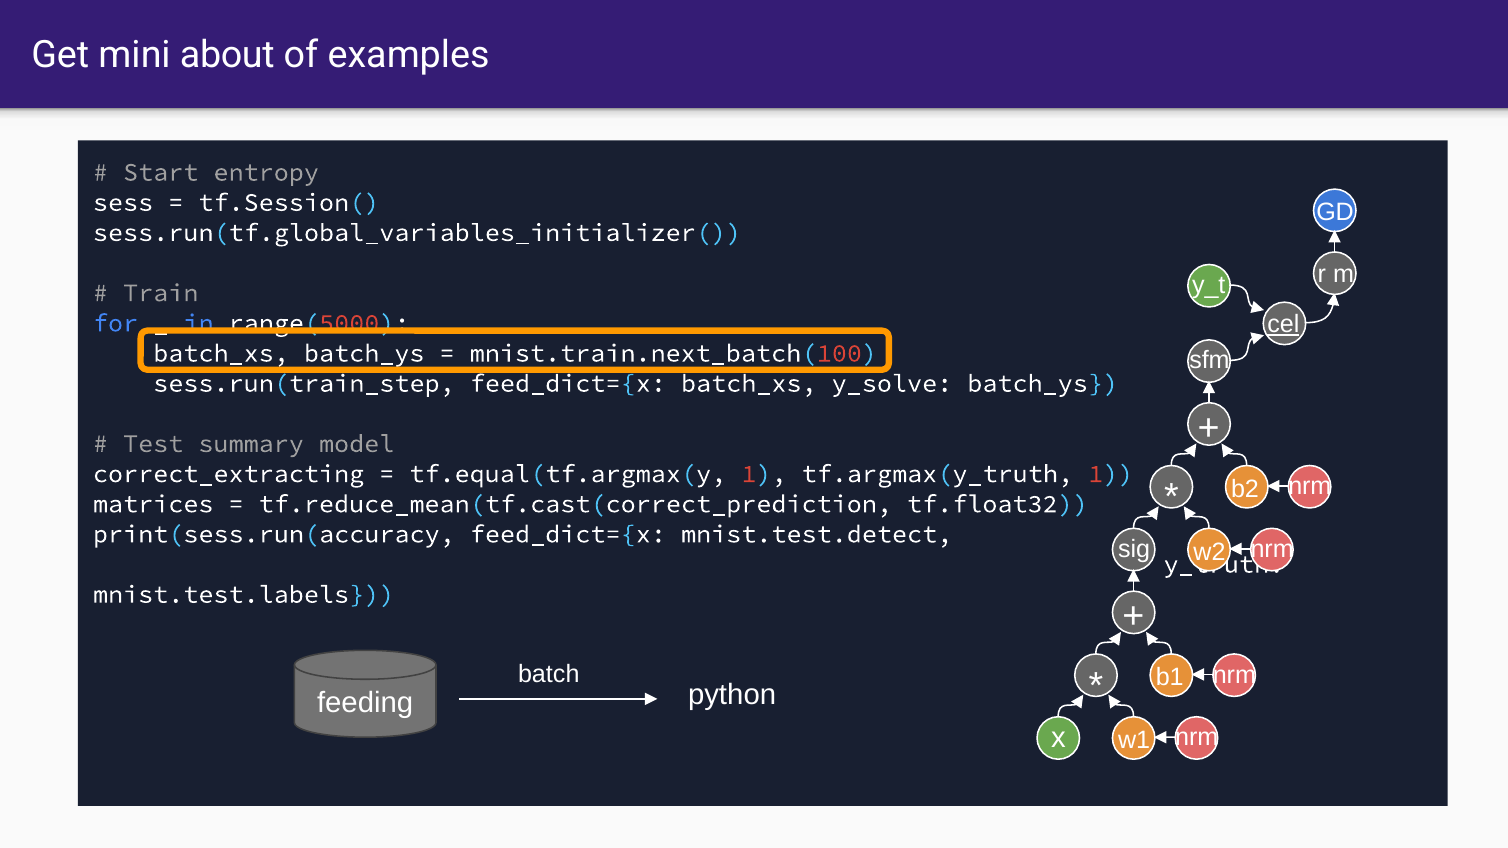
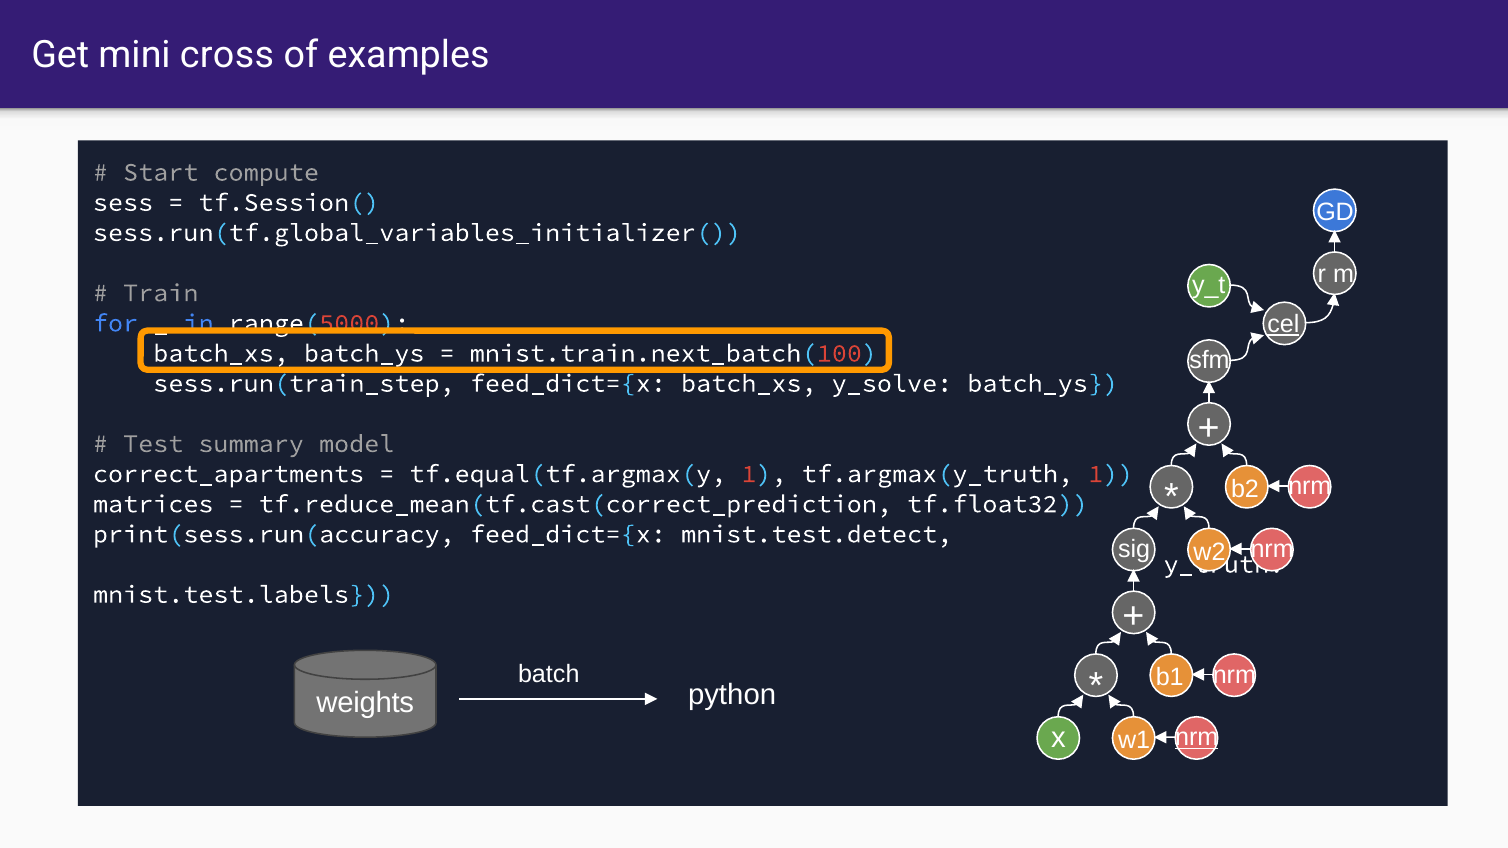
about: about -> cross (227, 55)
entropy: entropy -> compute (266, 172)
correct_extracting: correct_extracting -> correct_apartments (229, 474)
feeding: feeding -> weights (365, 703)
nrm underline: none -> present (1197, 738)
